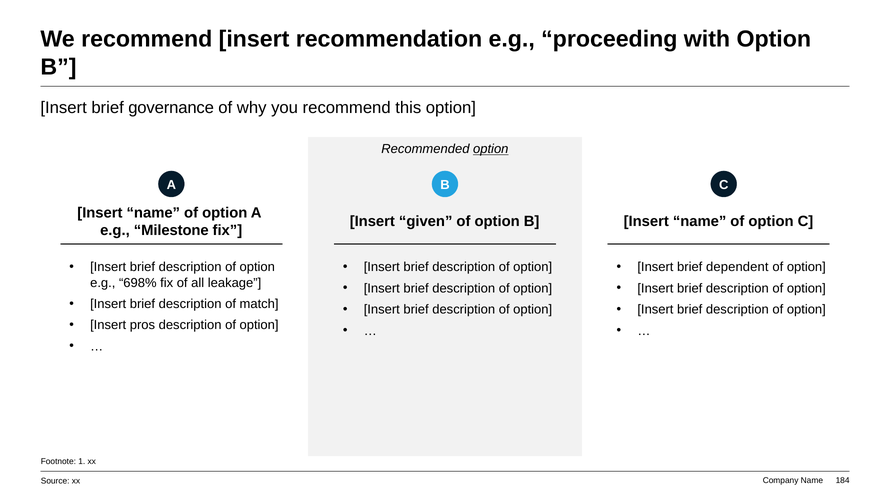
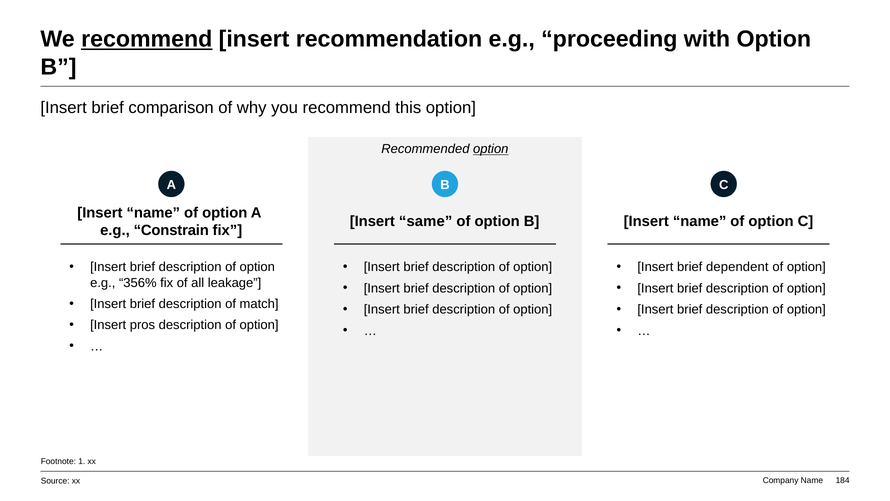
recommend underline: none -> present (147, 39)
governance: governance -> comparison (171, 107)
given: given -> same (426, 221)
Milestone: Milestone -> Constrain (171, 230)
698%: 698% -> 356% (138, 283)
